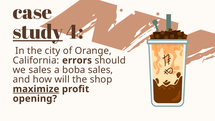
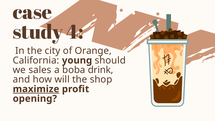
study underline: present -> none (38, 32)
errors: errors -> young (77, 60)
boba sales: sales -> drink (101, 70)
